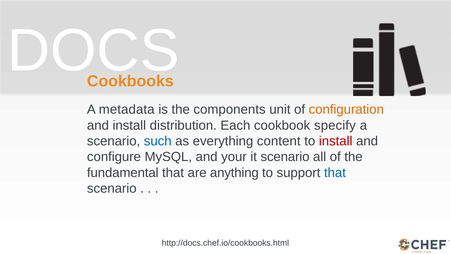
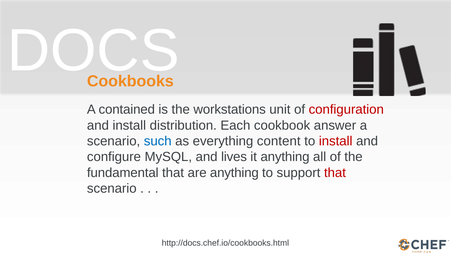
metadata: metadata -> contained (127, 109)
components: components -> workstations (230, 109)
configuration colour: orange -> red (346, 109)
specify: specify -> answer (335, 125)
your: your -> lives (234, 157)
it scenario: scenario -> anything (285, 157)
that colour: blue -> red (335, 172)
